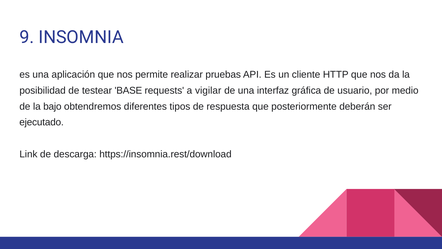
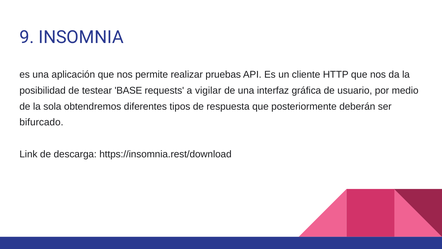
bajo: bajo -> sola (52, 106)
ejecutado: ejecutado -> bifurcado (41, 122)
